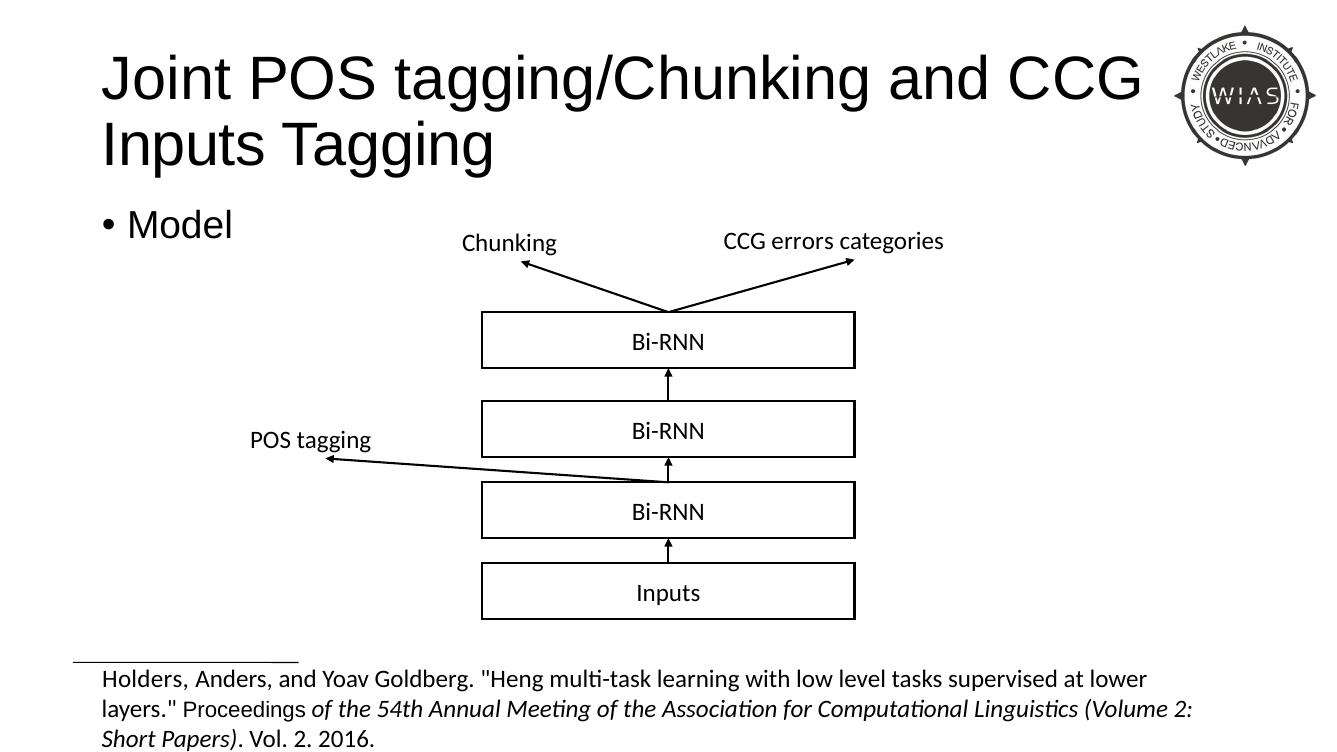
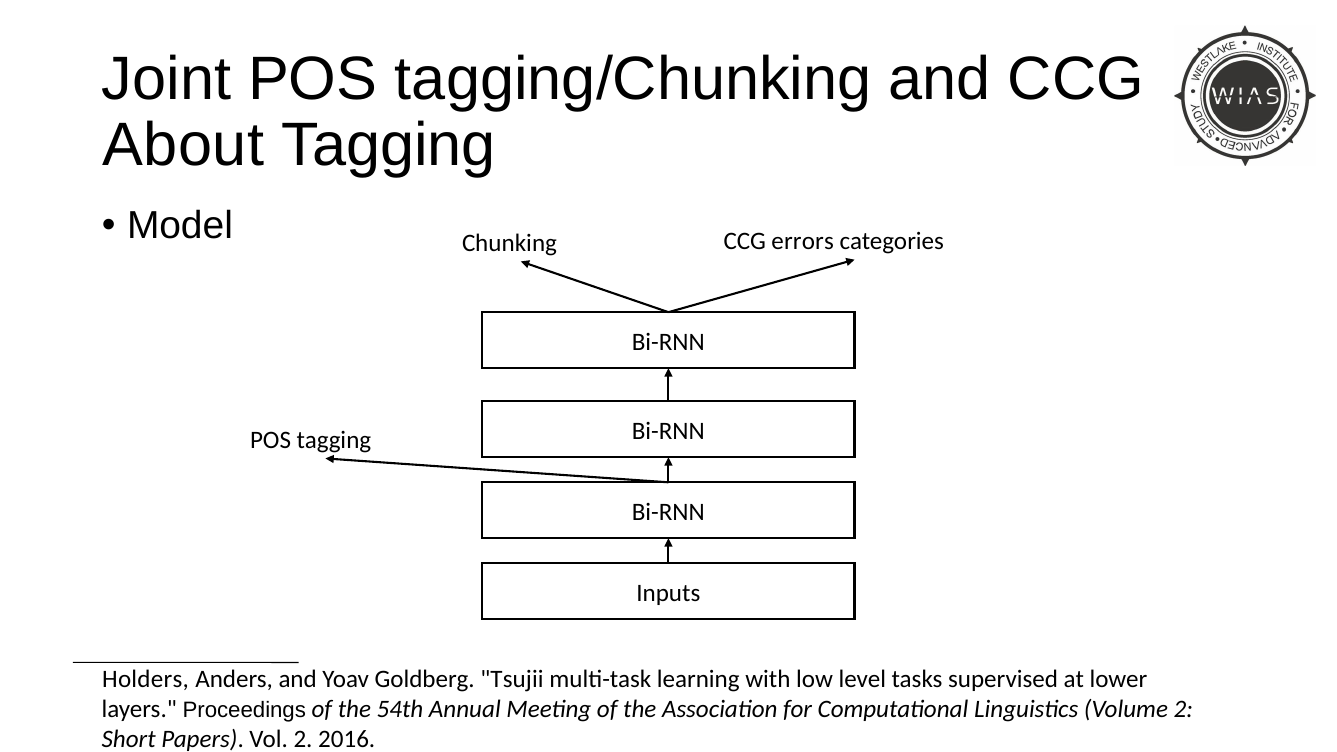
Inputs: Inputs -> About (183, 145)
Heng: Heng -> Tsujii (512, 679)
